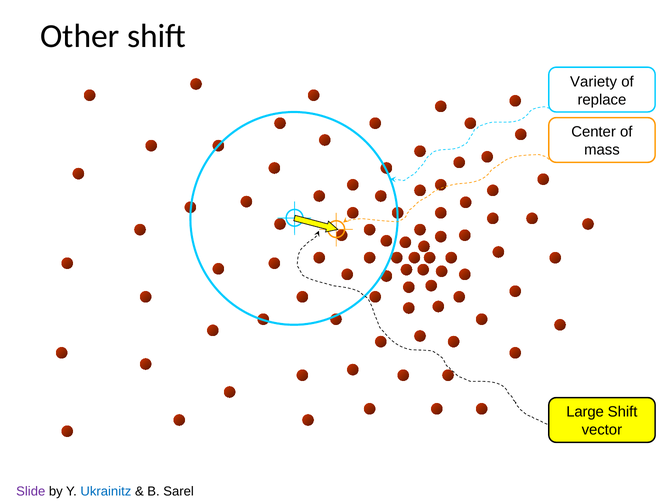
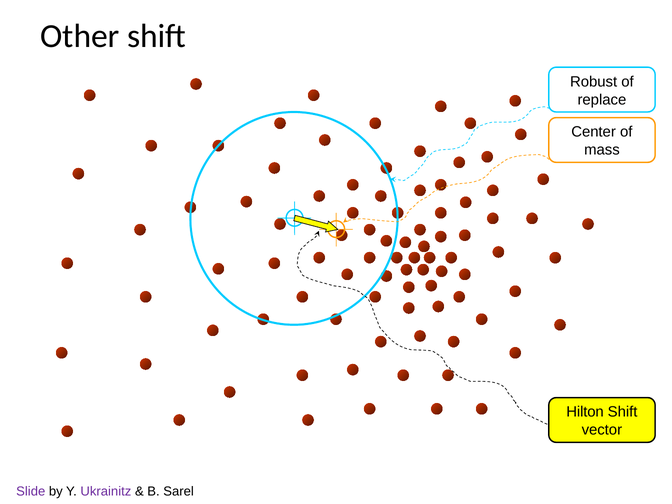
Variety: Variety -> Robust (594, 82)
Large: Large -> Hilton (585, 412)
Ukrainitz colour: blue -> purple (106, 492)
